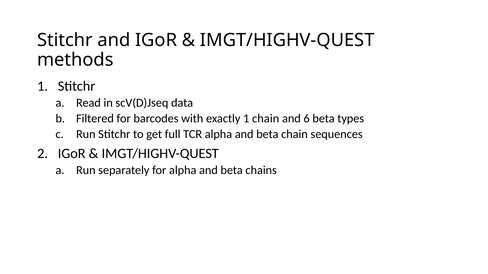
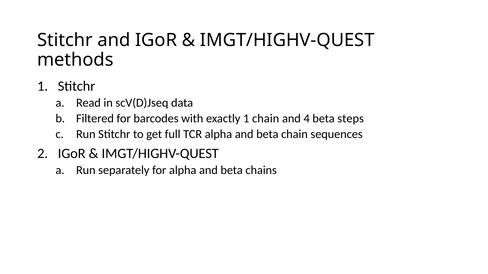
6: 6 -> 4 (307, 119)
types: types -> steps (351, 119)
